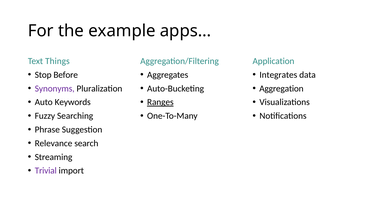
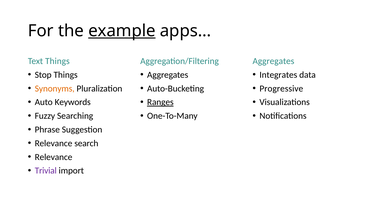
example underline: none -> present (122, 31)
Application: Application -> Aggregates (273, 61)
Stop Before: Before -> Things (66, 75)
Synonyms colour: purple -> orange (55, 88)
Aggregation: Aggregation -> Progressive (281, 88)
Streaming: Streaming -> Relevance (54, 157)
